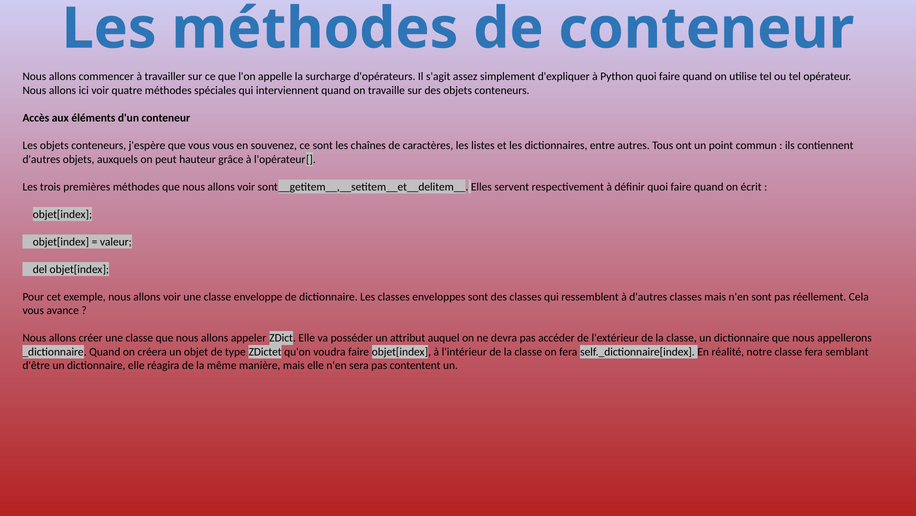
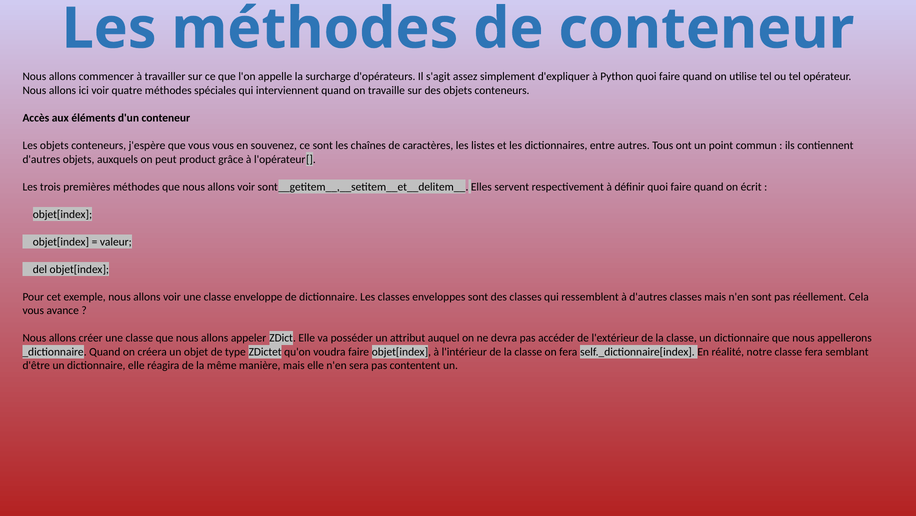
hauteur: hauteur -> product (198, 159)
